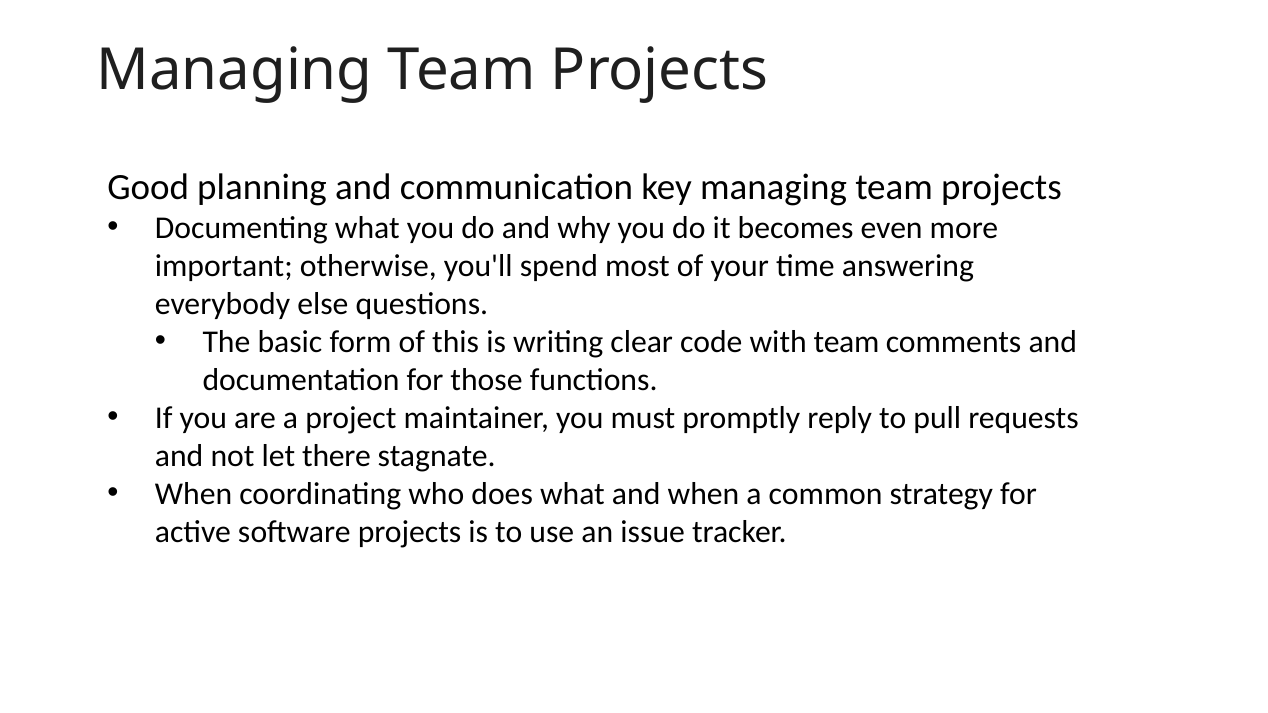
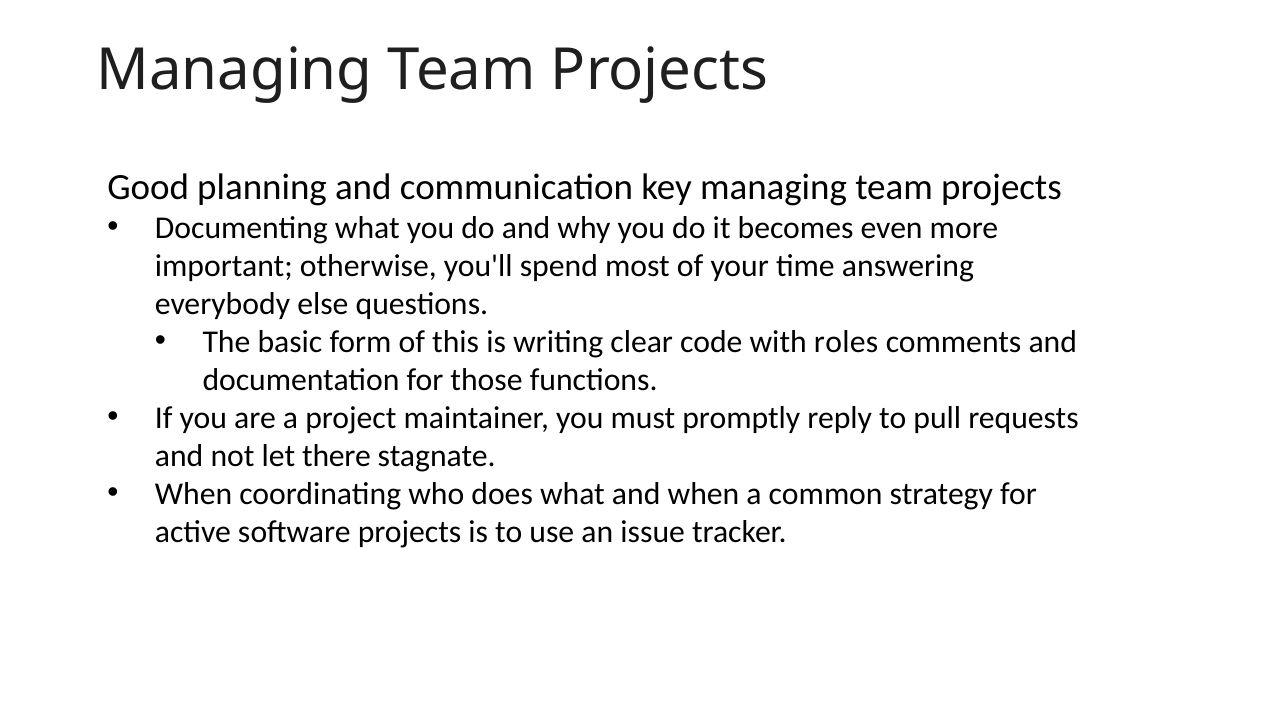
with team: team -> roles (846, 342)
